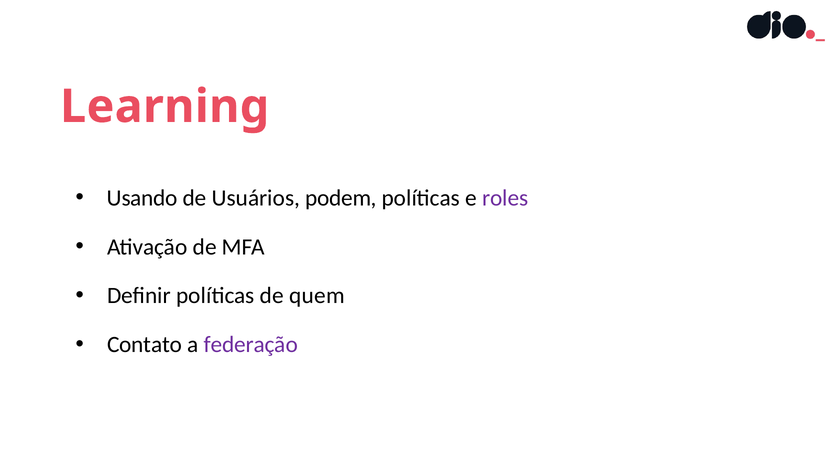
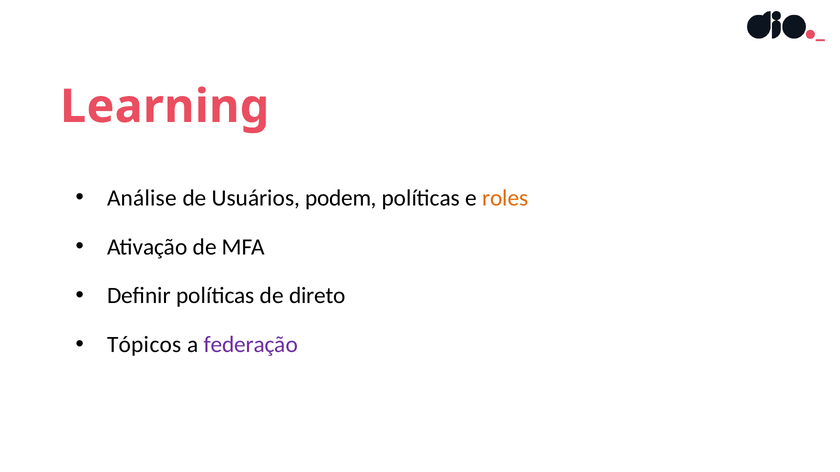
Usando: Usando -> Análise (142, 198)
roles colour: purple -> orange (505, 198)
quem: quem -> direto (317, 296)
Contato: Contato -> Tópicos (144, 345)
